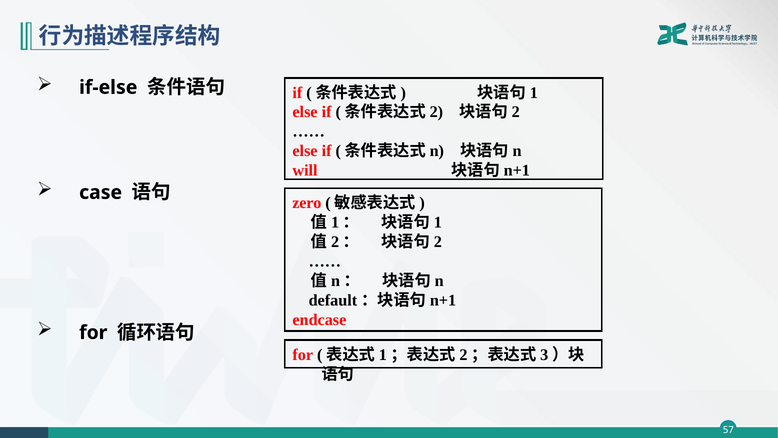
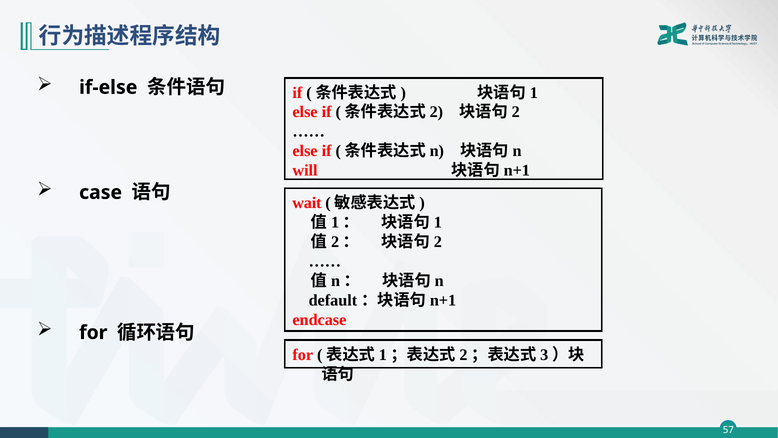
zero: zero -> wait (307, 203)
